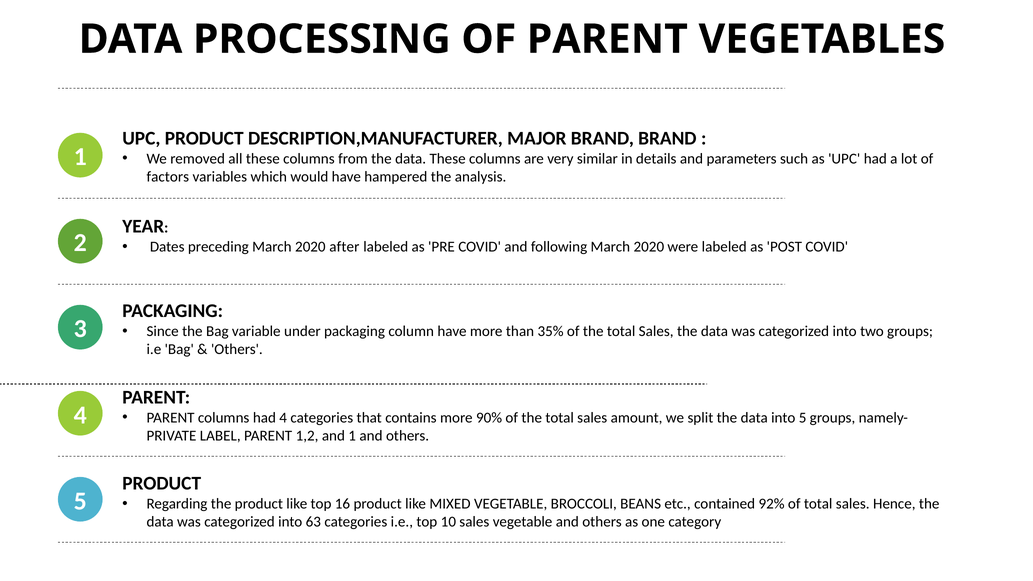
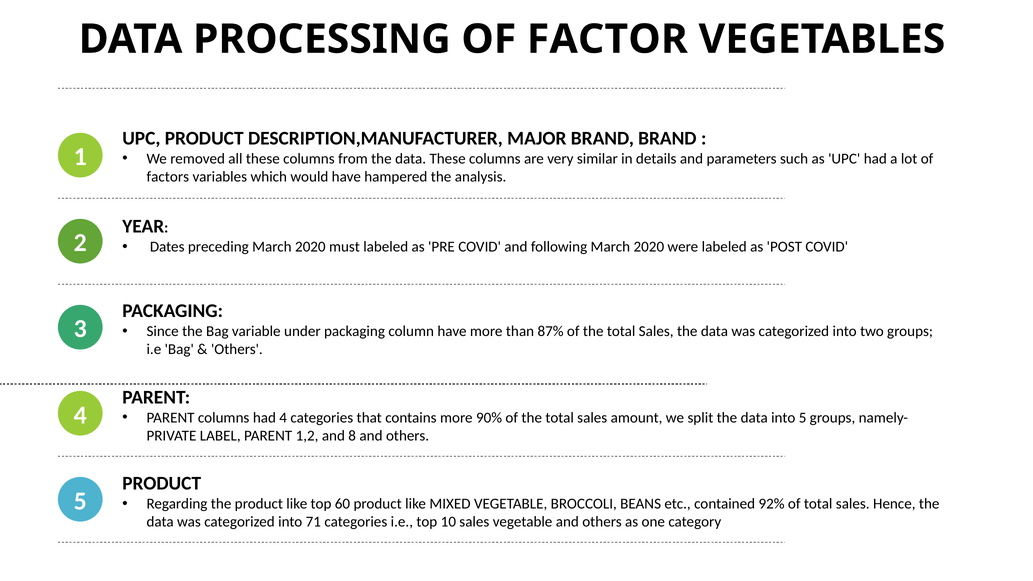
OF PARENT: PARENT -> FACTOR (607, 39)
after: after -> must (344, 247)
35%: 35% -> 87% (551, 331)
and 1: 1 -> 8 (352, 436)
16: 16 -> 60 (342, 504)
63: 63 -> 71 (313, 522)
